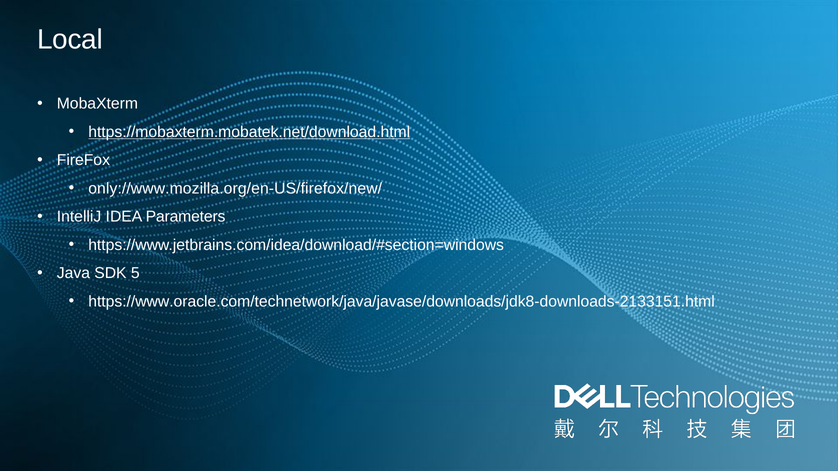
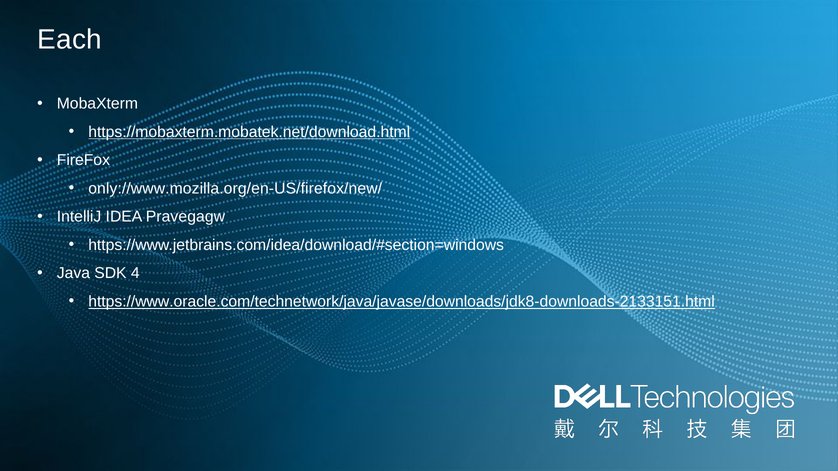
Local: Local -> Each (70, 40)
Parameters: Parameters -> Pravegagw (185, 217)
5: 5 -> 4 (135, 274)
https://www.oracle.com/technetwork/java/javase/downloads/jdk8-downloads-2133151.html underline: none -> present (402, 302)
